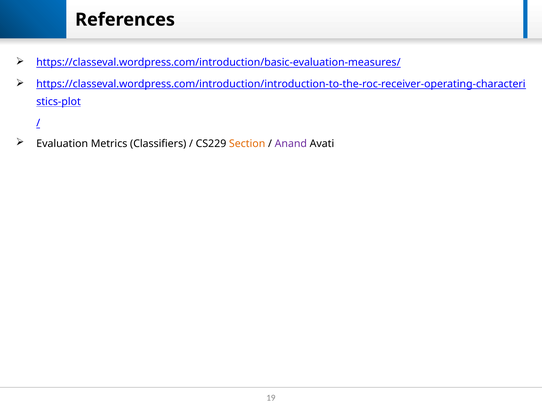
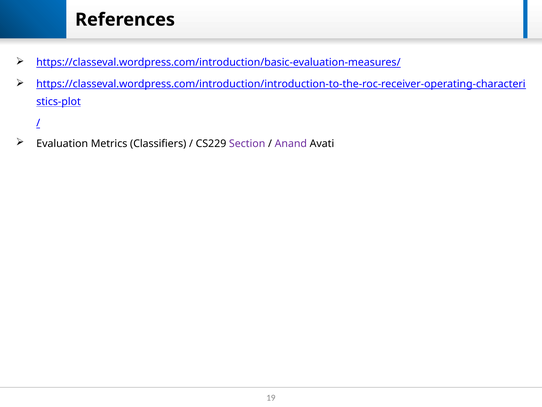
Section colour: orange -> purple (247, 144)
